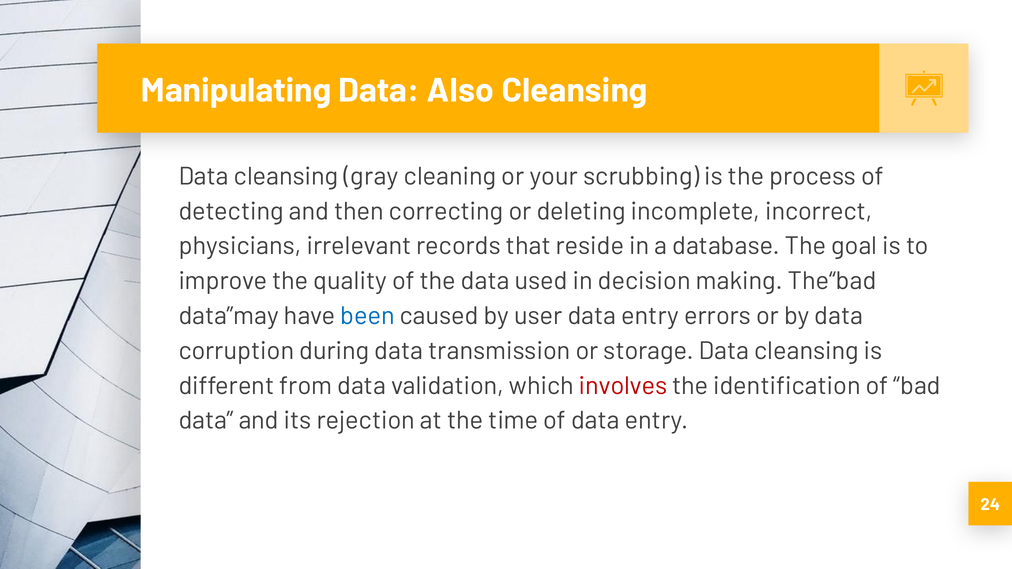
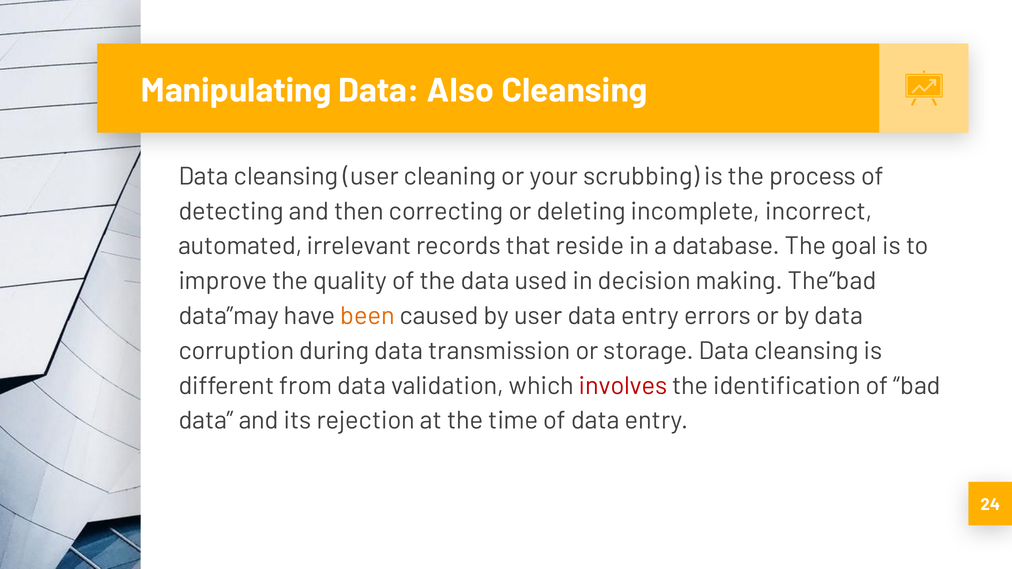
cleansing gray: gray -> user (371, 176)
physicians: physicians -> automated (240, 246)
been colour: blue -> orange (368, 316)
